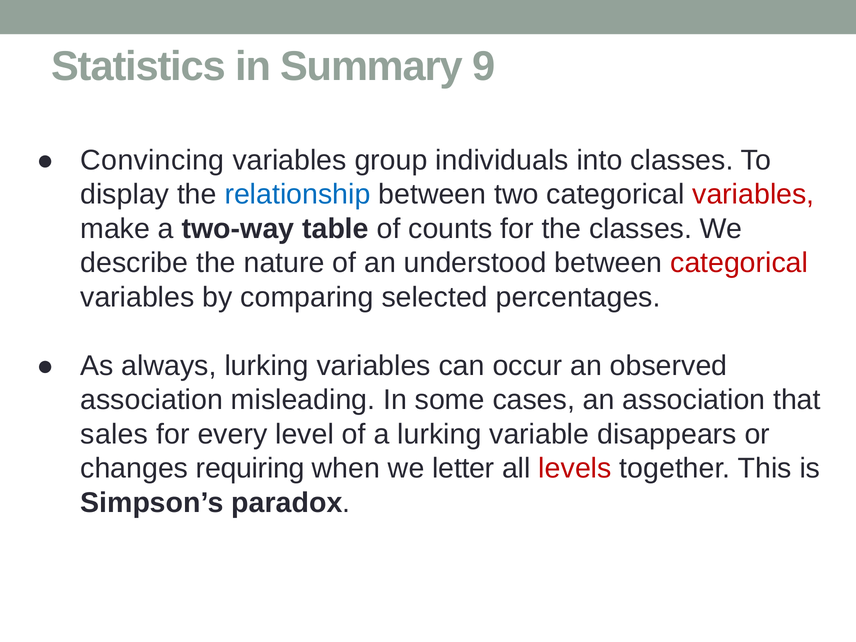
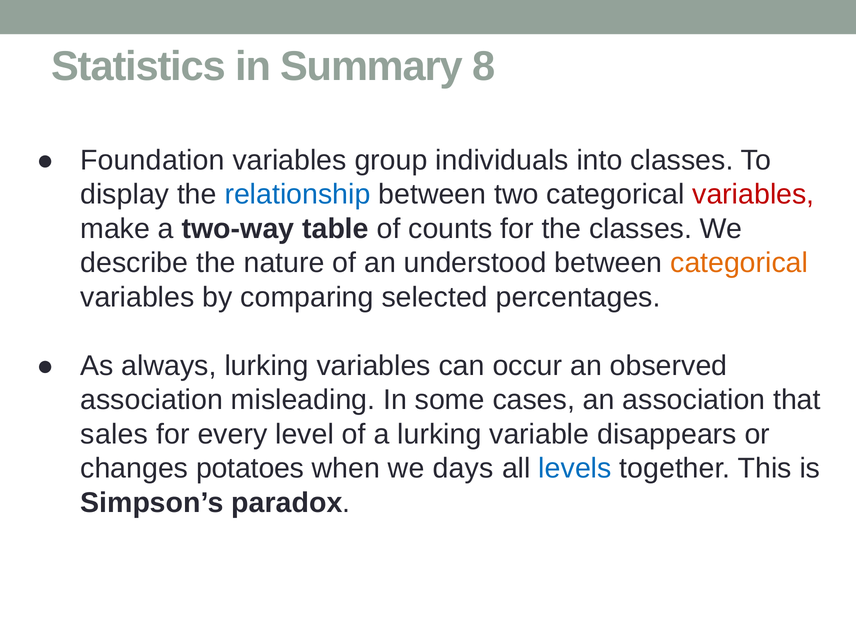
9: 9 -> 8 (484, 66)
Convincing: Convincing -> Foundation (152, 160)
categorical colour: red -> orange (739, 263)
requiring: requiring -> potatoes (250, 468)
letter: letter -> days (463, 468)
levels colour: red -> blue (575, 468)
